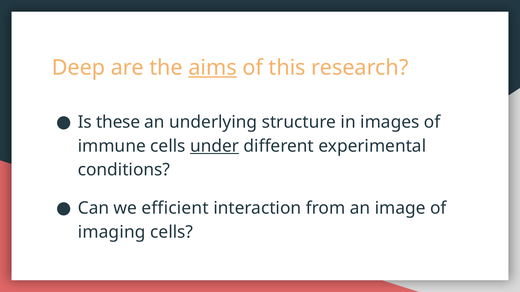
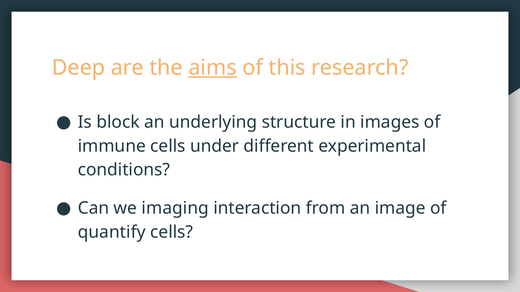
these: these -> block (118, 122)
under underline: present -> none (215, 146)
efficient: efficient -> imaging (175, 209)
imaging: imaging -> quantify (112, 232)
